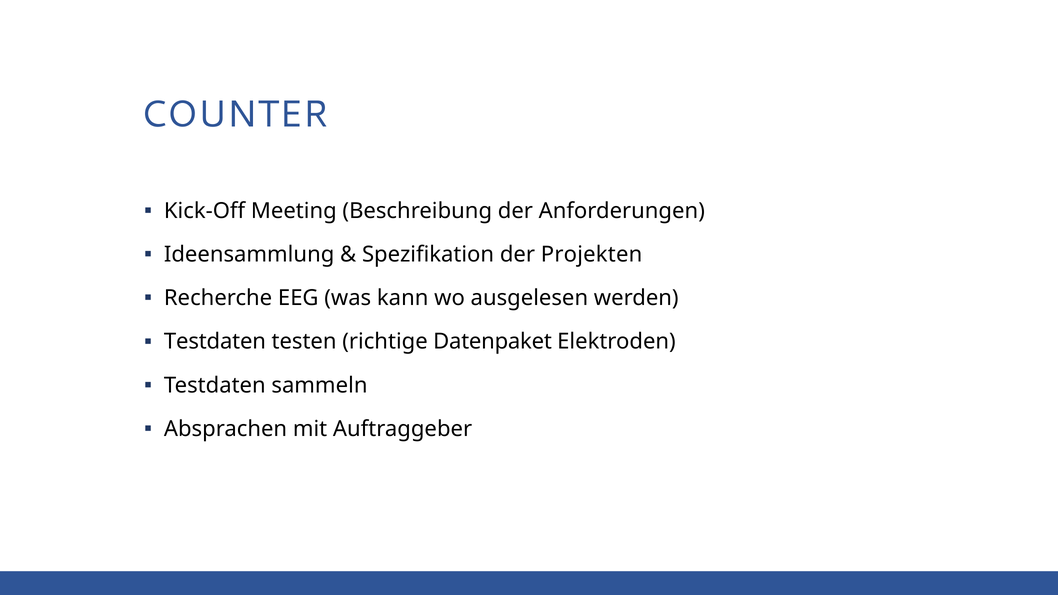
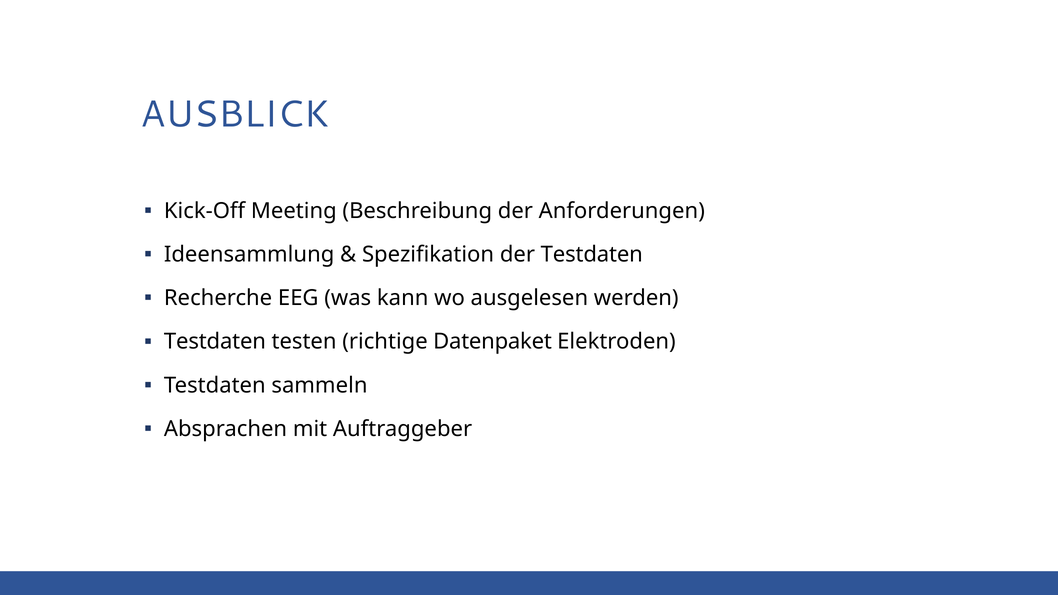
COUNTER: COUNTER -> AUSBLICK (235, 114)
der Projekten: Projekten -> Testdaten (592, 254)
